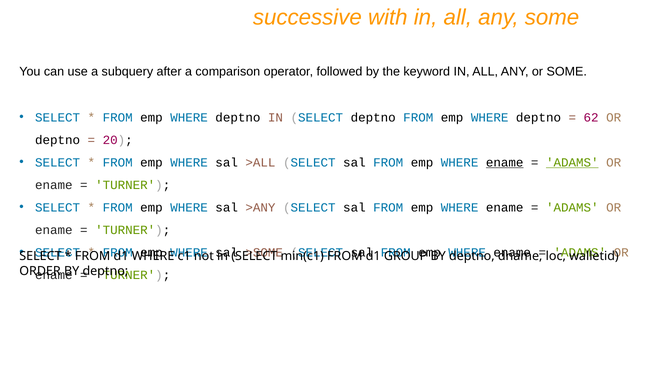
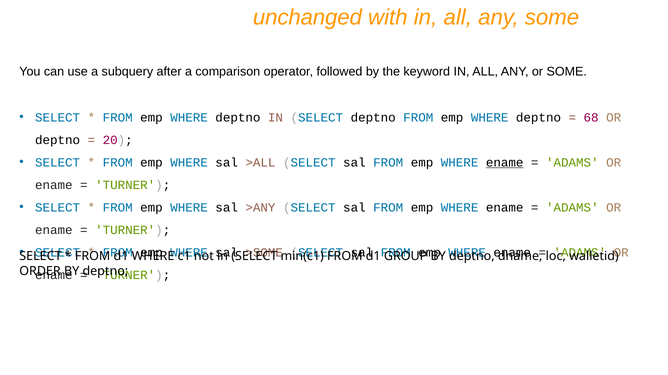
successive: successive -> unchanged (307, 17)
62: 62 -> 68 (591, 118)
ADAMS underline: present -> none (572, 163)
